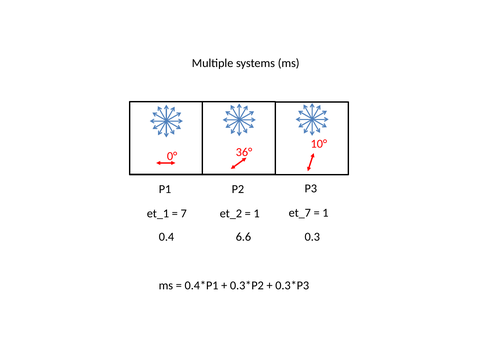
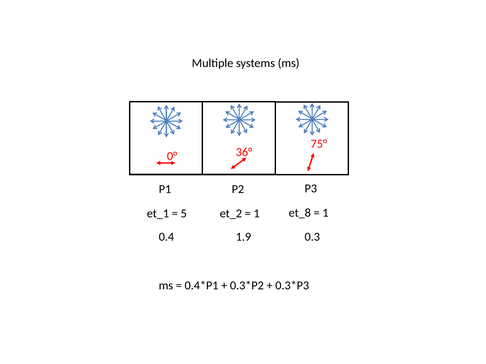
10°: 10° -> 75° (319, 144)
et_7: et_7 -> et_8 (300, 213)
7: 7 -> 5 (184, 214)
6.6: 6.6 -> 1.9 (243, 237)
